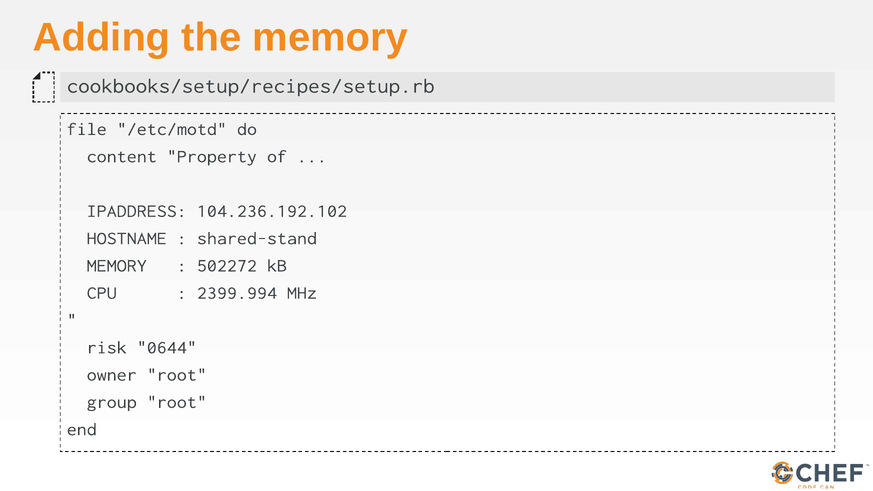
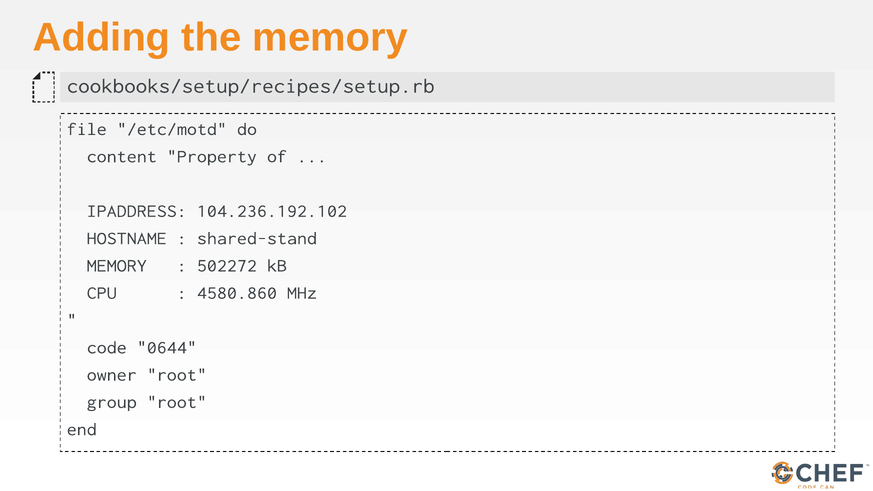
2399.994: 2399.994 -> 4580.860 (237, 293)
risk: risk -> code (107, 347)
